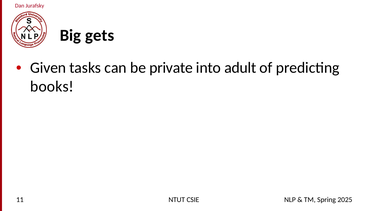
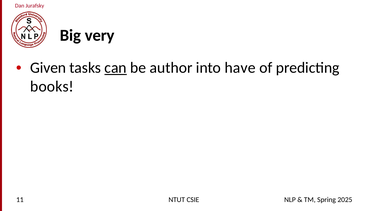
gets: gets -> very (100, 35)
can underline: none -> present (116, 68)
private: private -> author (171, 68)
adult: adult -> have (240, 68)
